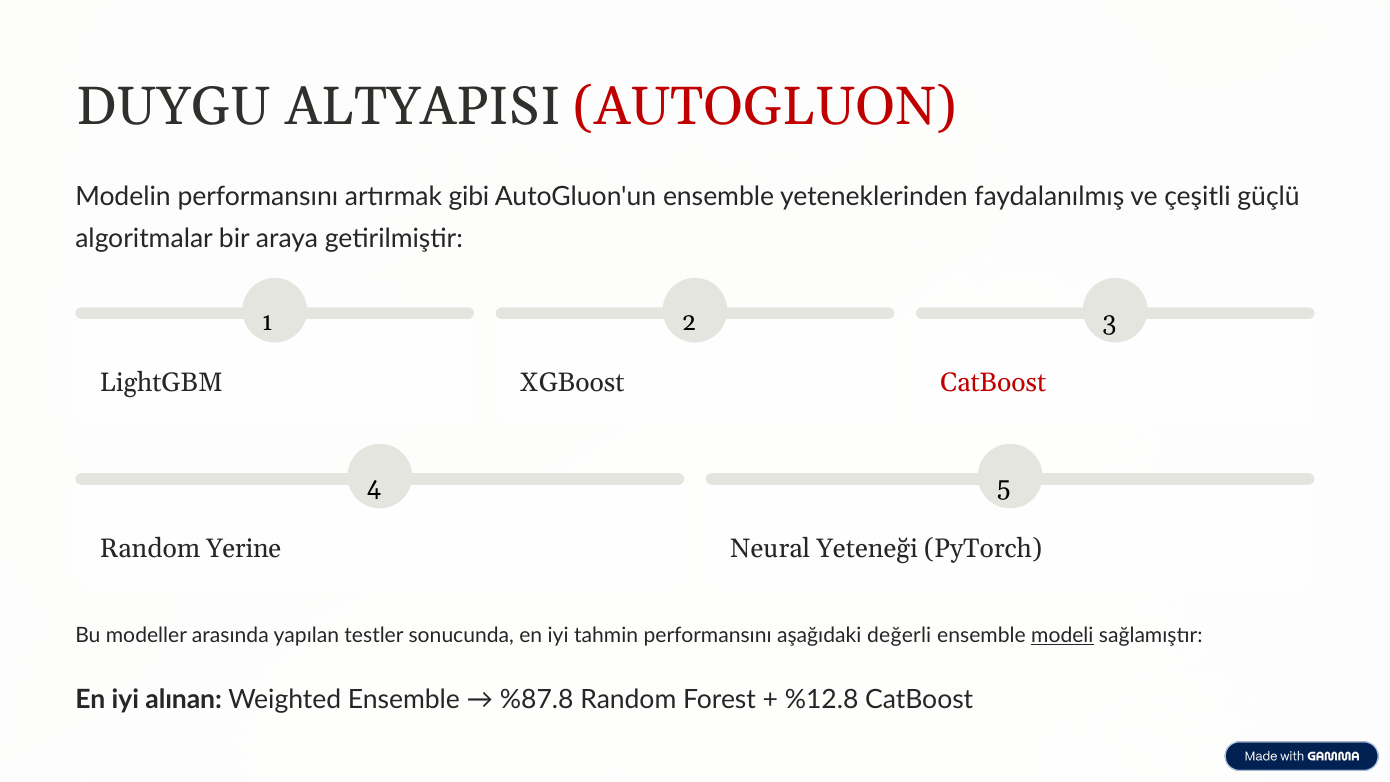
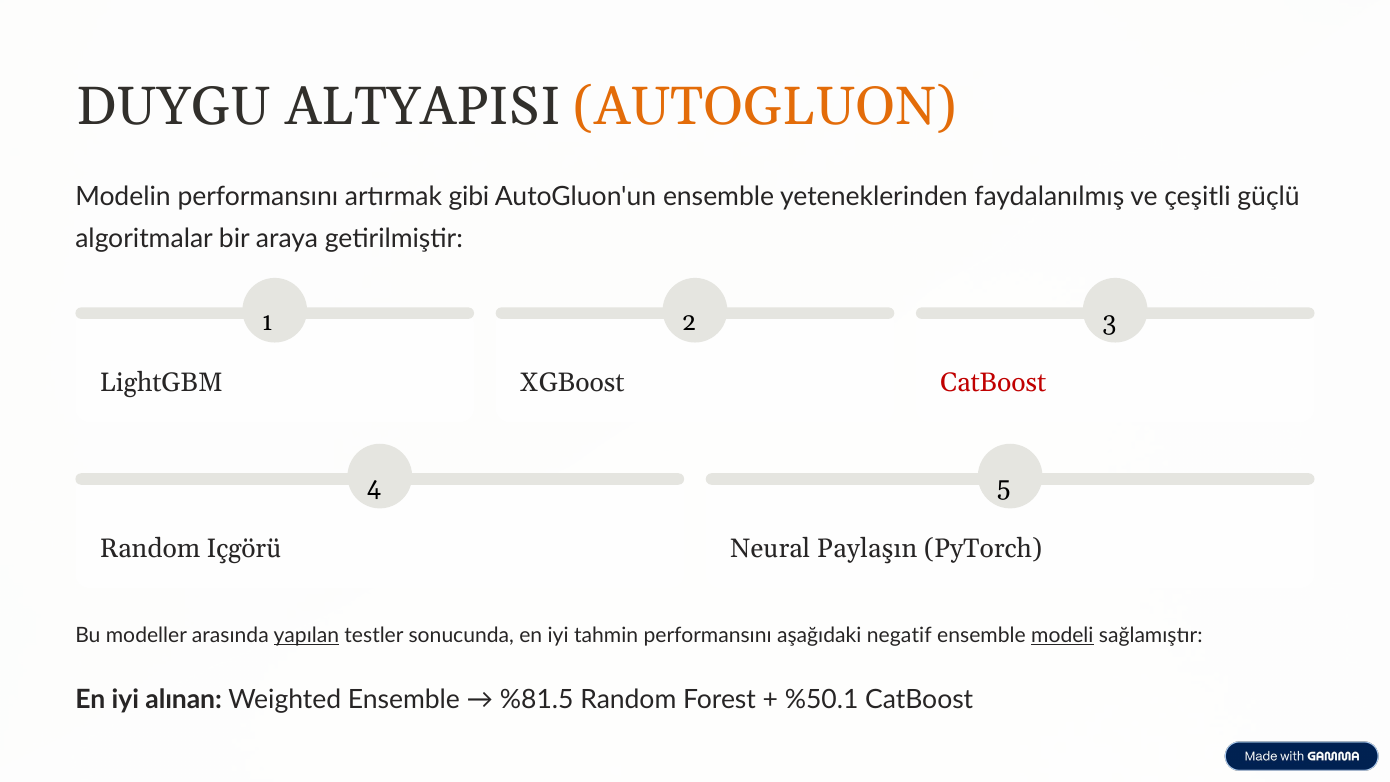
AUTOGLUON colour: red -> orange (765, 106)
Yerine: Yerine -> Içgörü (244, 549)
Yeteneği: Yeteneği -> Paylaşın (867, 549)
yapılan underline: none -> present (306, 635)
değerli: değerli -> negatif (899, 635)
%87.8: %87.8 -> %81.5 (537, 700)
%12.8: %12.8 -> %50.1 (822, 700)
